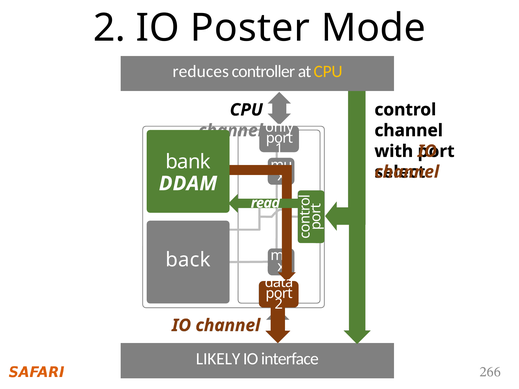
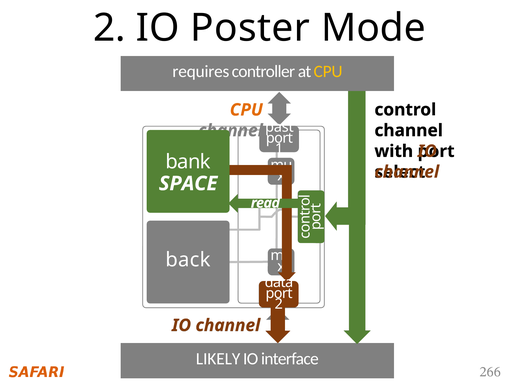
reduces: reduces -> requires (201, 72)
CPU colour: black -> orange (246, 110)
only: only -> past (279, 127)
DDAM: DDAM -> SPACE (188, 184)
